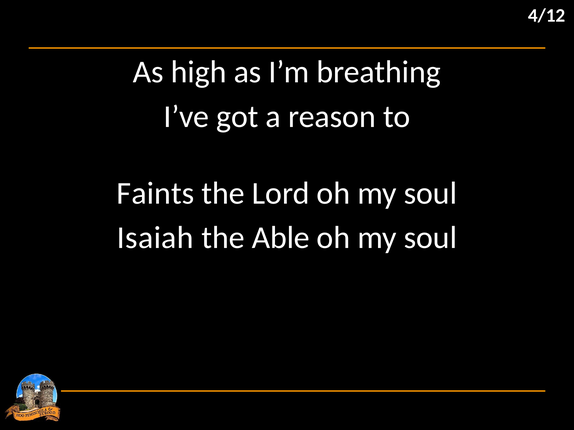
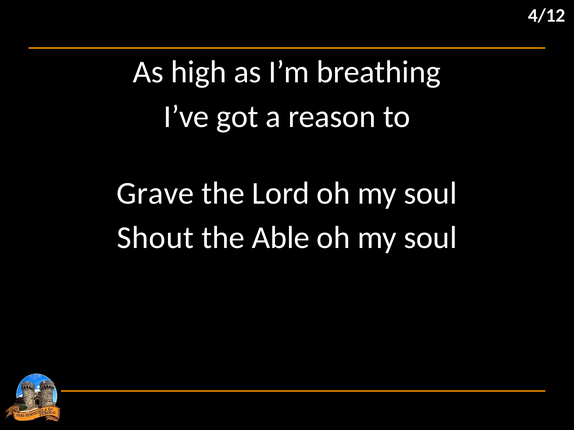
Faints: Faints -> Grave (155, 193)
Isaiah: Isaiah -> Shout (155, 238)
